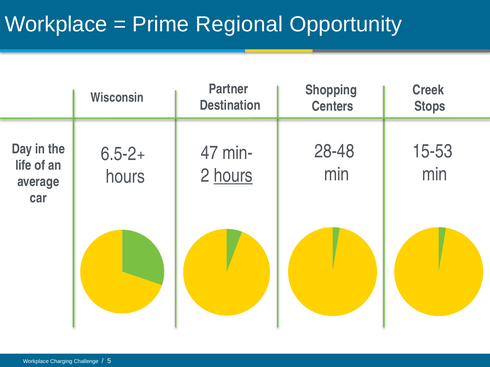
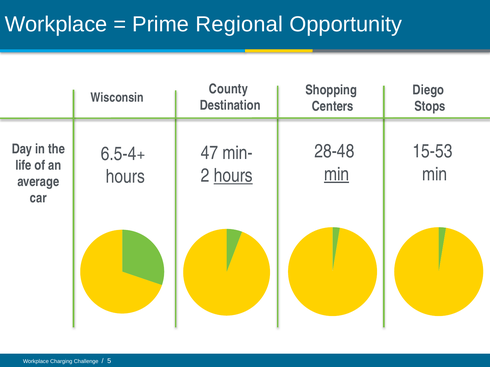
Partner: Partner -> County (228, 89)
Creek: Creek -> Diego (428, 90)
6.5-2+: 6.5-2+ -> 6.5-4+ (123, 154)
min underline: none -> present (337, 174)
